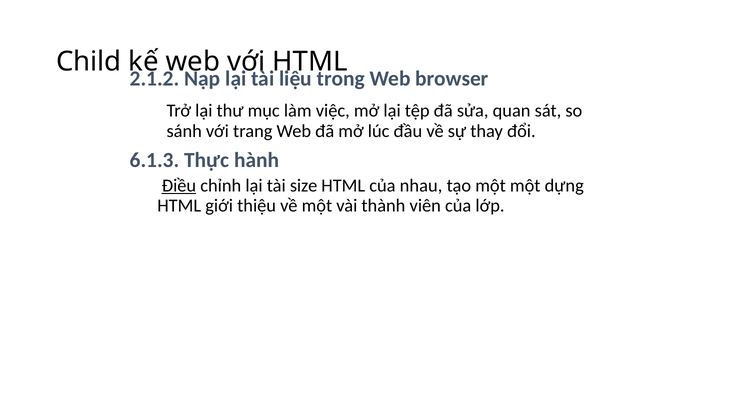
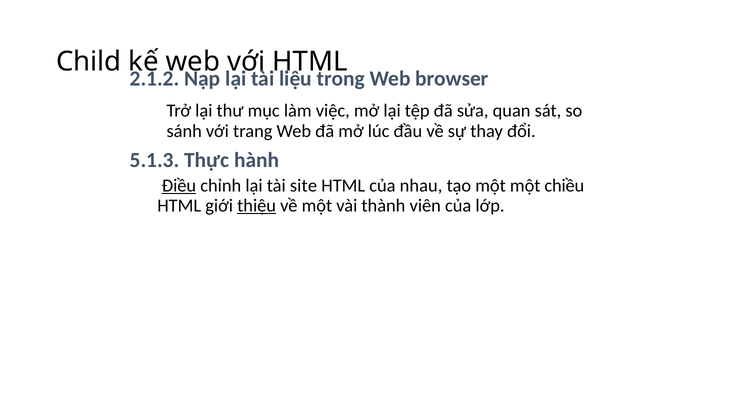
6.1.3: 6.1.3 -> 5.1.3 (155, 160)
size: size -> site (303, 186)
dựng: dựng -> chiều (564, 186)
thiệu underline: none -> present (257, 205)
